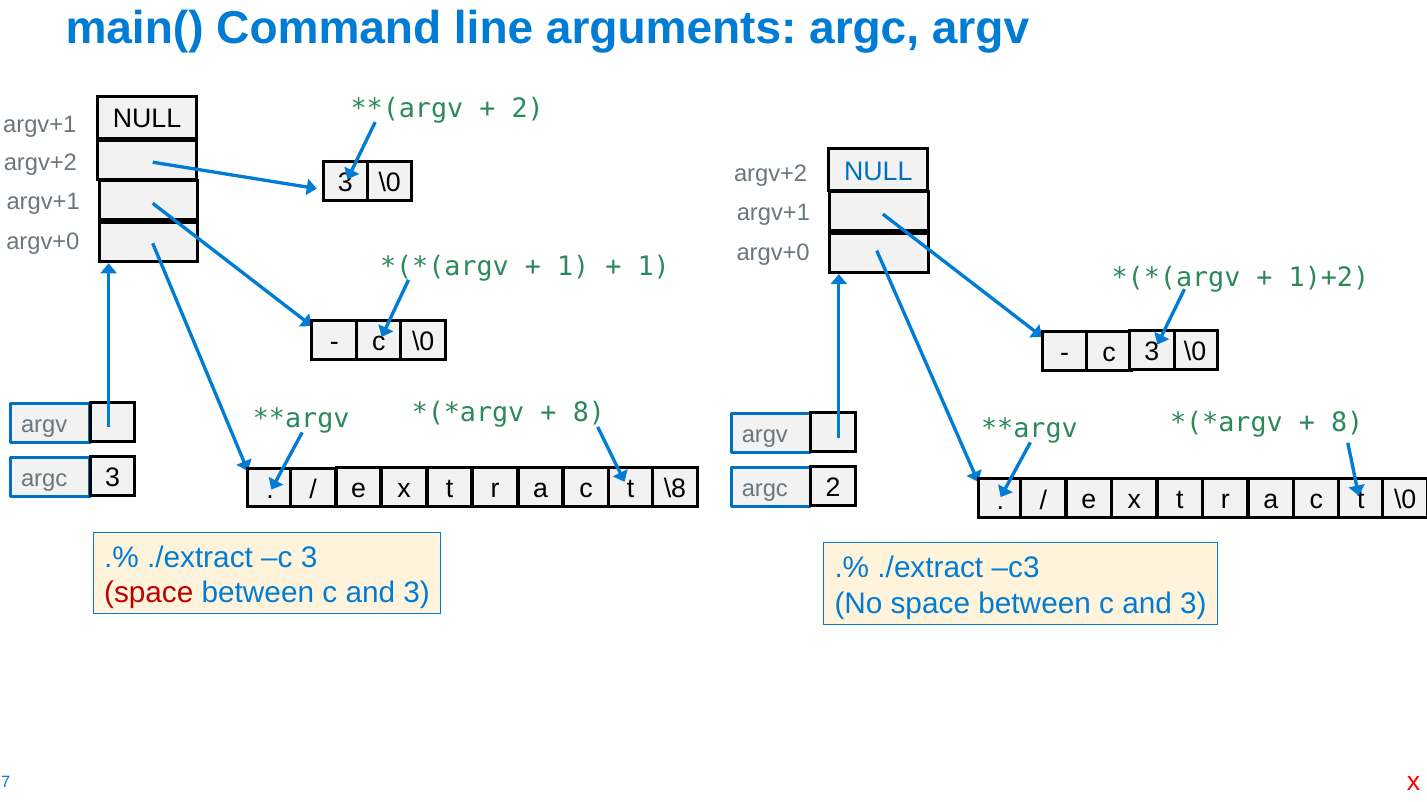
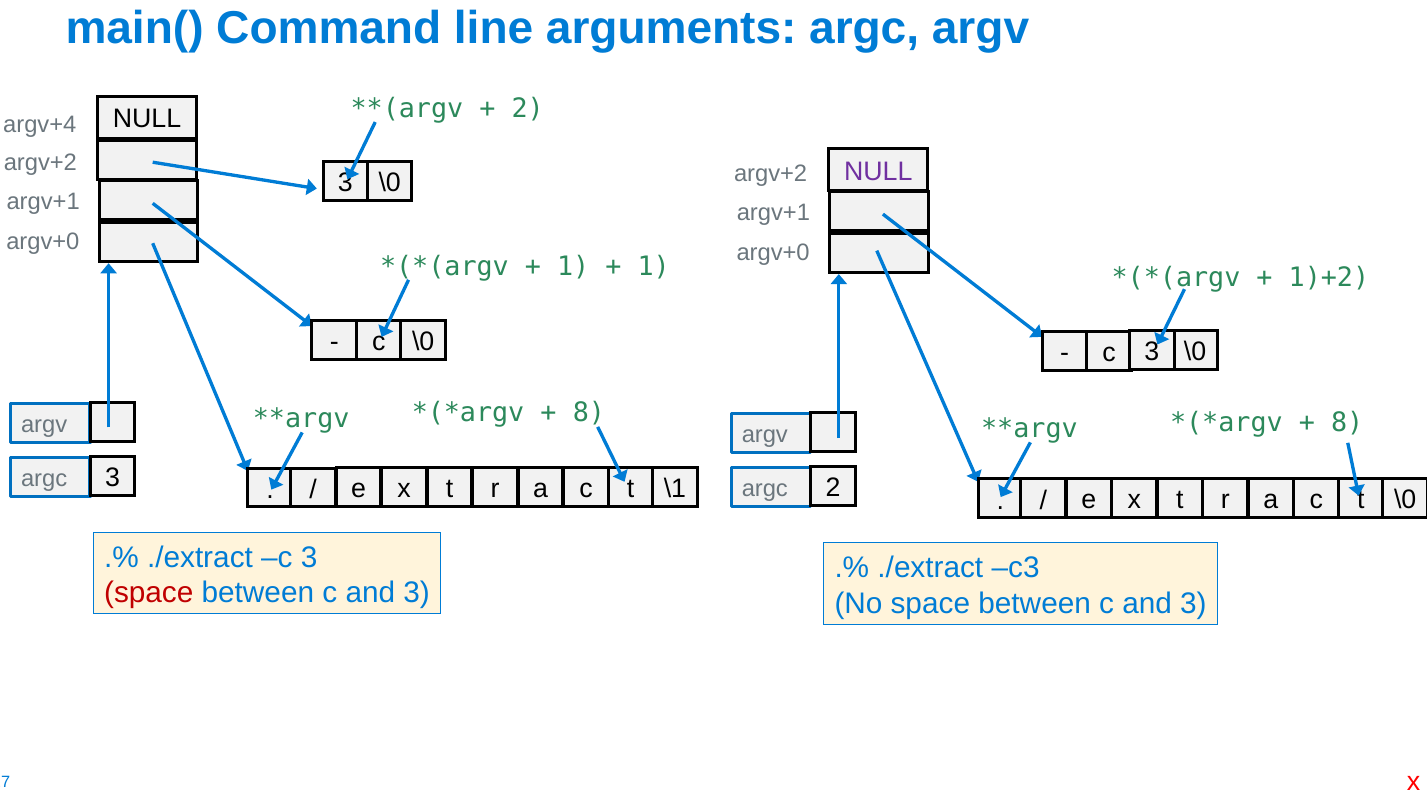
argv+1: argv+1 -> argv+4 (40, 124)
NULL colour: blue -> purple (878, 172)
\8: \8 -> \1 (675, 489)
